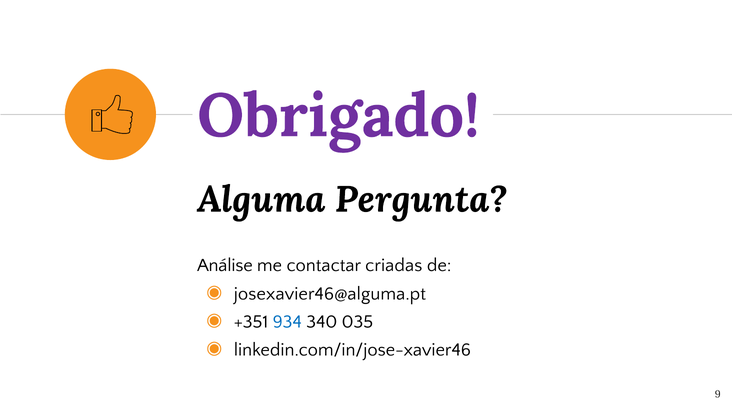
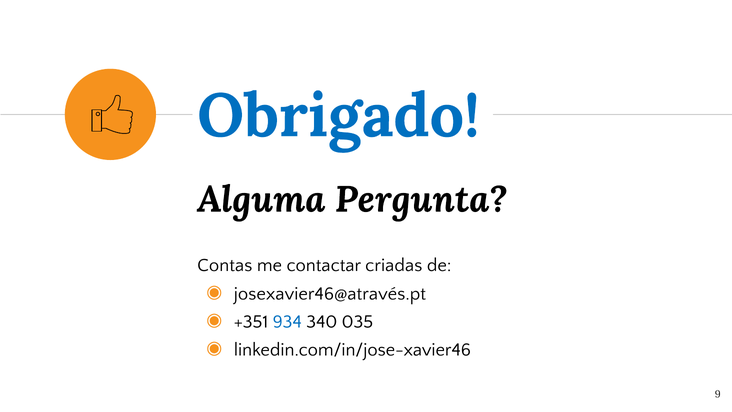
Obrigado colour: purple -> blue (338, 116)
Análise: Análise -> Contas (225, 265)
josexavier46@alguma.pt: josexavier46@alguma.pt -> josexavier46@através.pt (330, 293)
